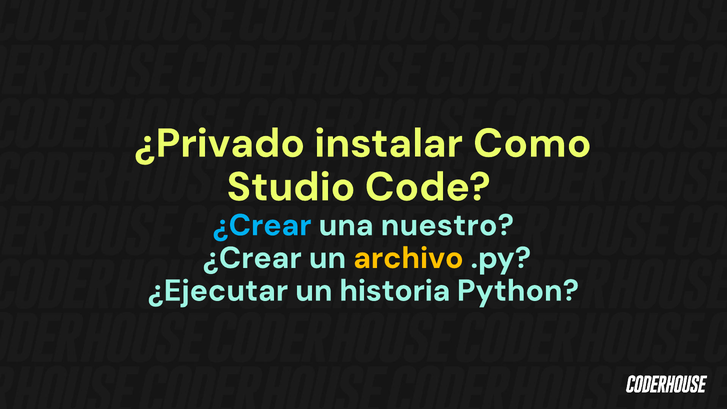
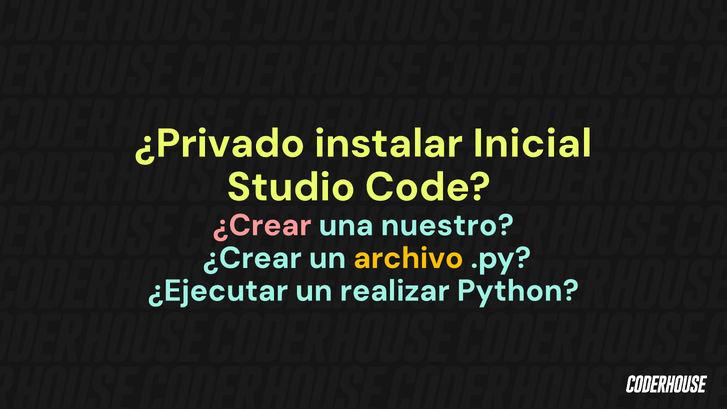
Como: Como -> Inicial (532, 143)
¿Crear colour: light blue -> pink (262, 225)
historia: historia -> realizar (395, 291)
